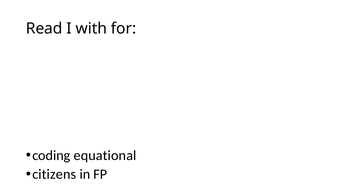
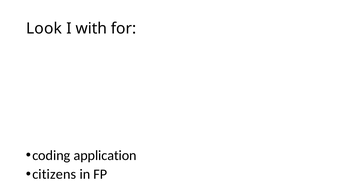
Read: Read -> Look (44, 29)
equational: equational -> application (105, 156)
